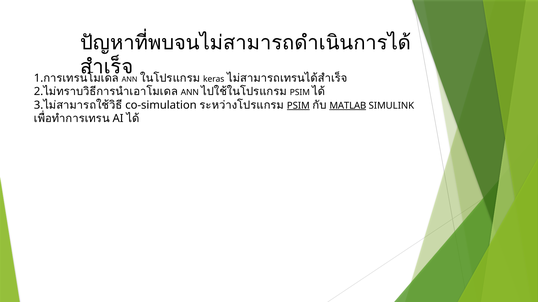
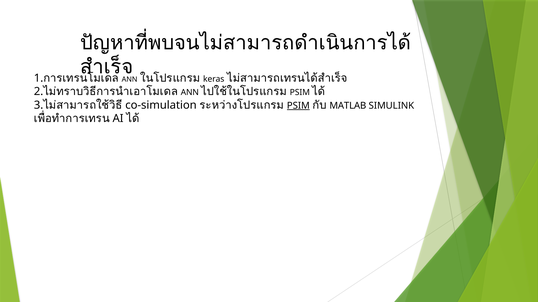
MATLAB underline: present -> none (348, 106)
